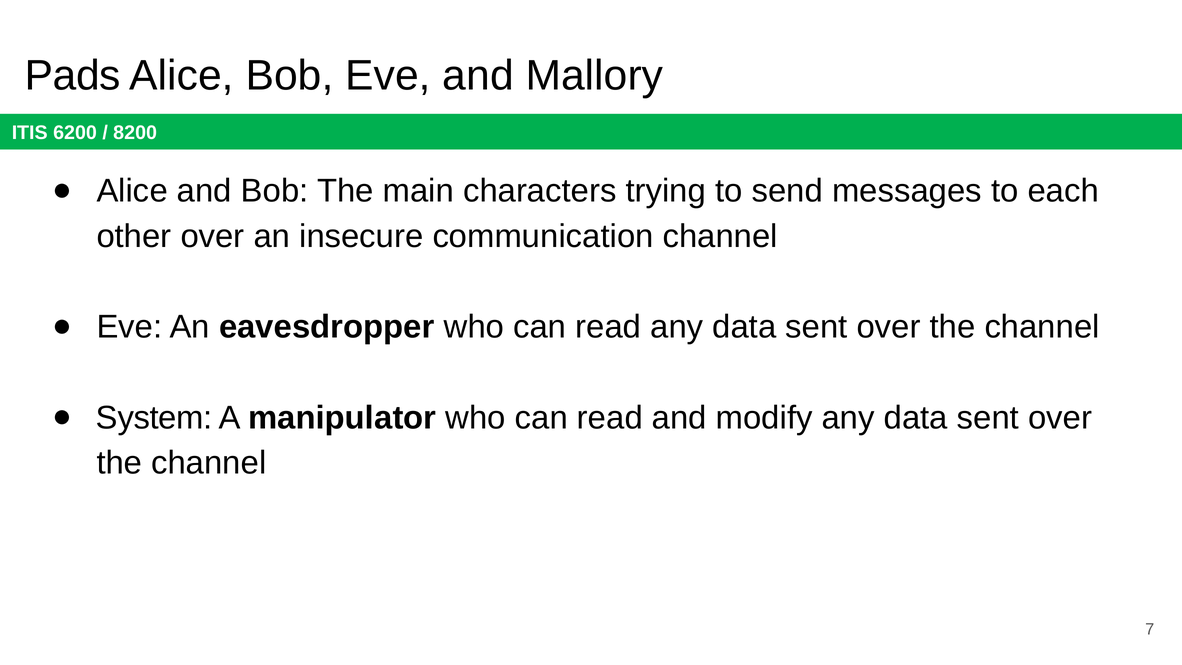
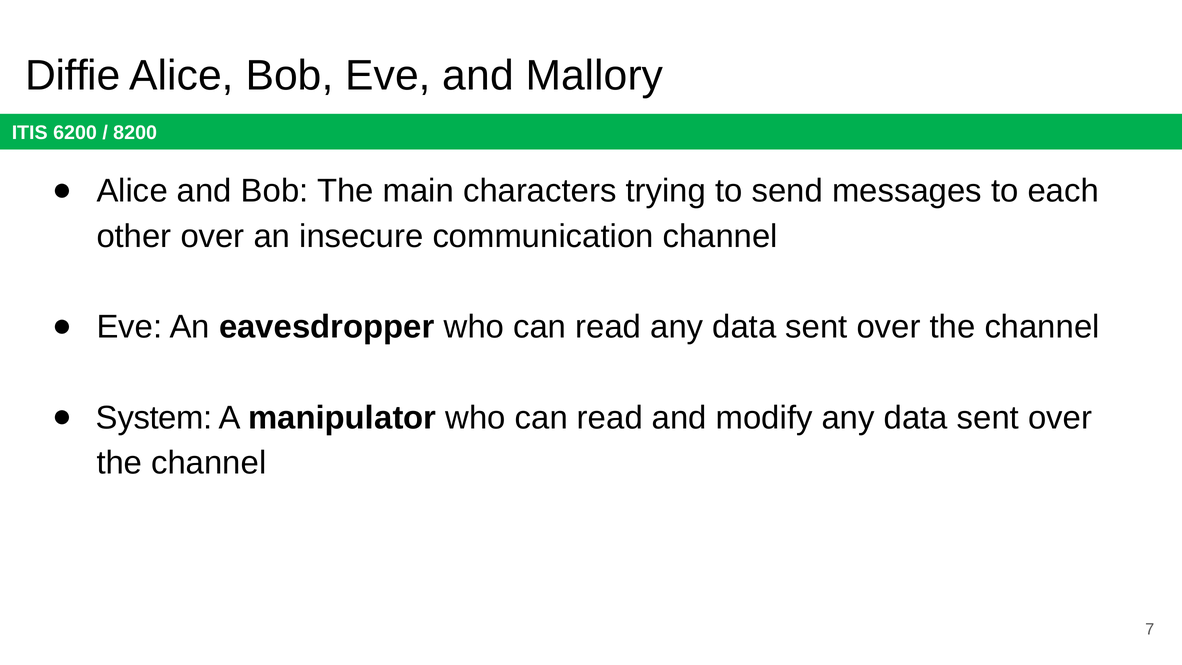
Pads: Pads -> Diffie (73, 75)
